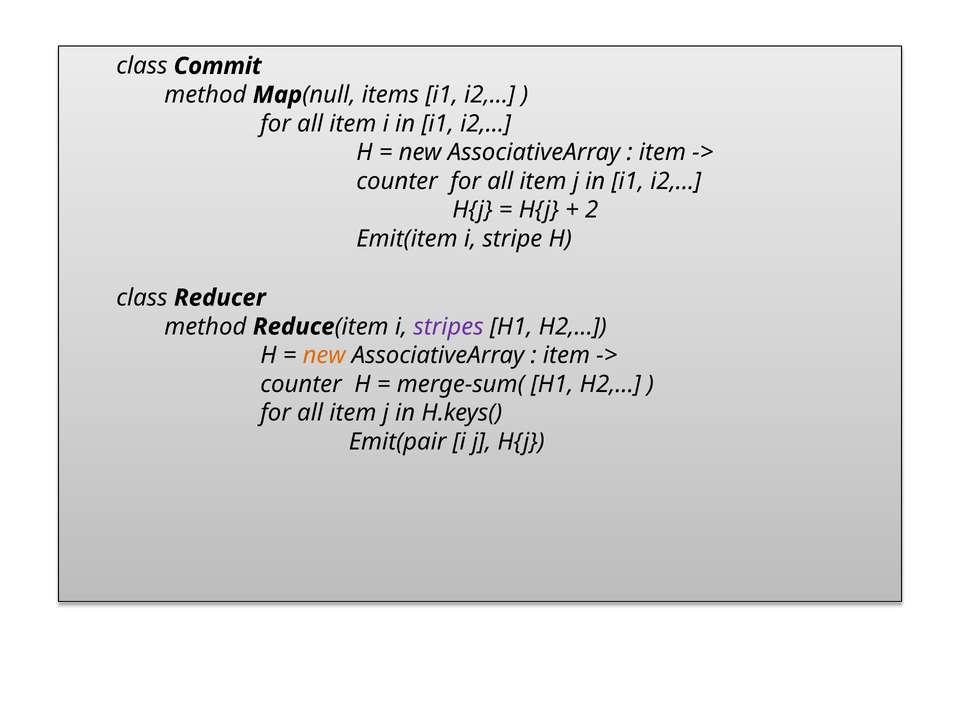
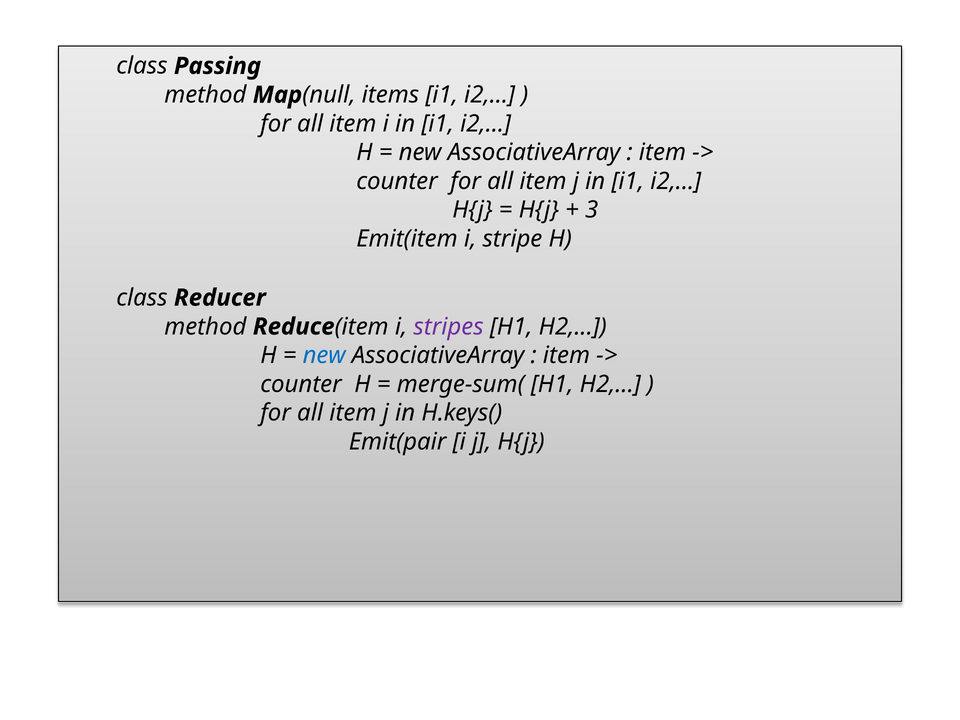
Commit: Commit -> Passing (218, 66)
2: 2 -> 3 (592, 210)
new colour: orange -> blue (324, 355)
